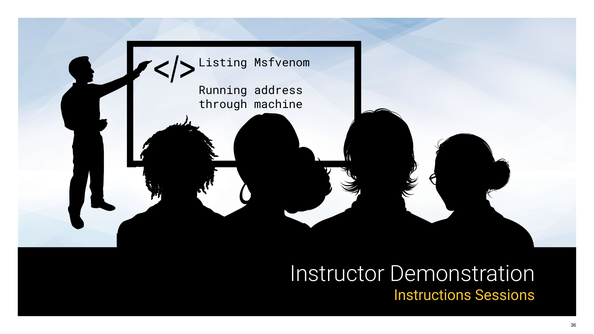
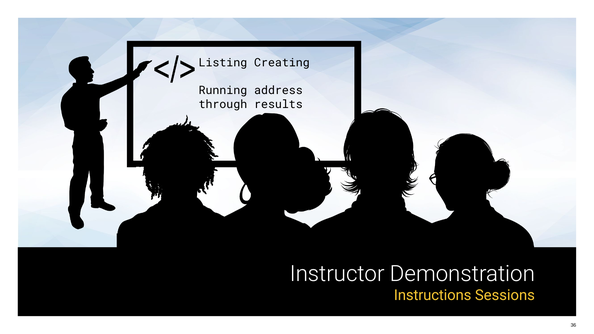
Msfvenom: Msfvenom -> Creating (282, 63)
machine: machine -> results (278, 104)
